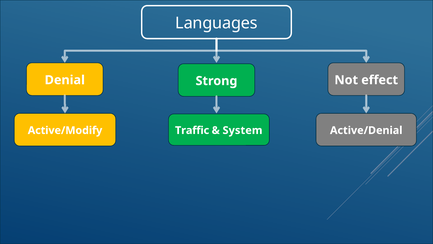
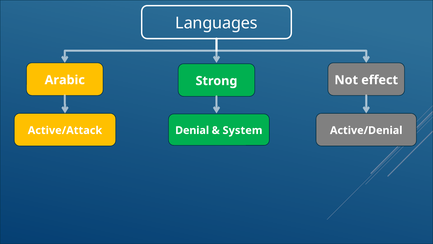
Denial: Denial -> Arabic (65, 80)
Active/Modify: Active/Modify -> Active/Attack (65, 130)
Traffic: Traffic -> Denial (192, 130)
